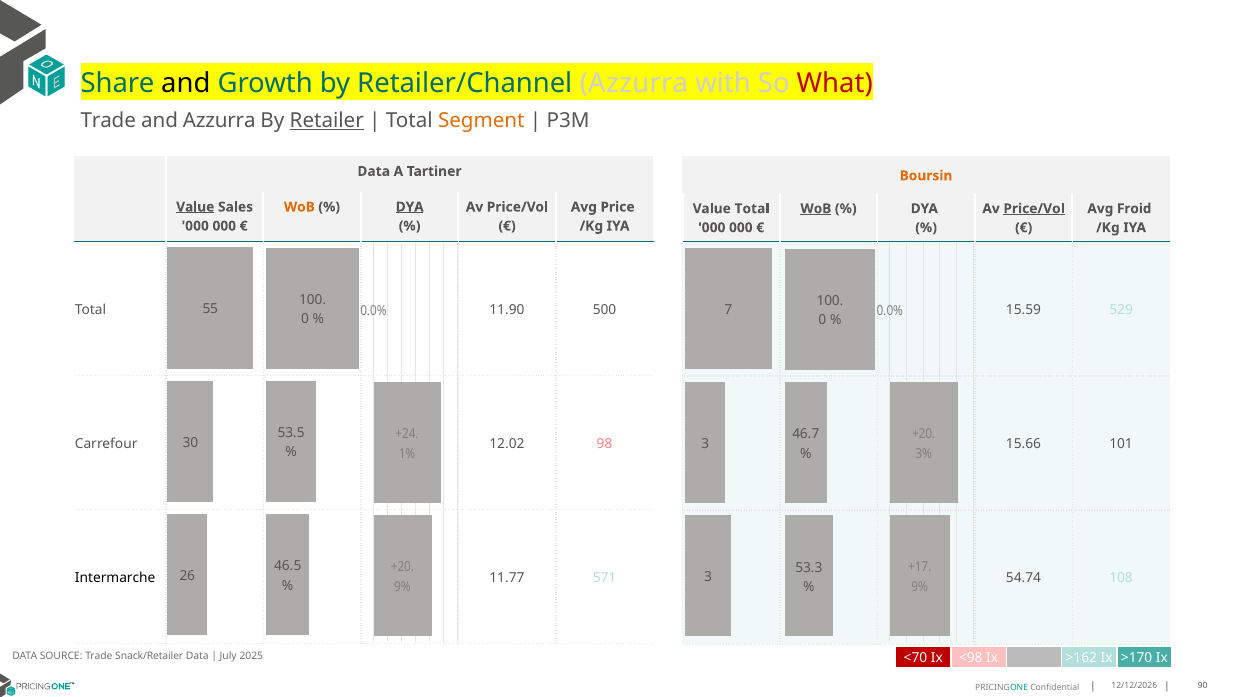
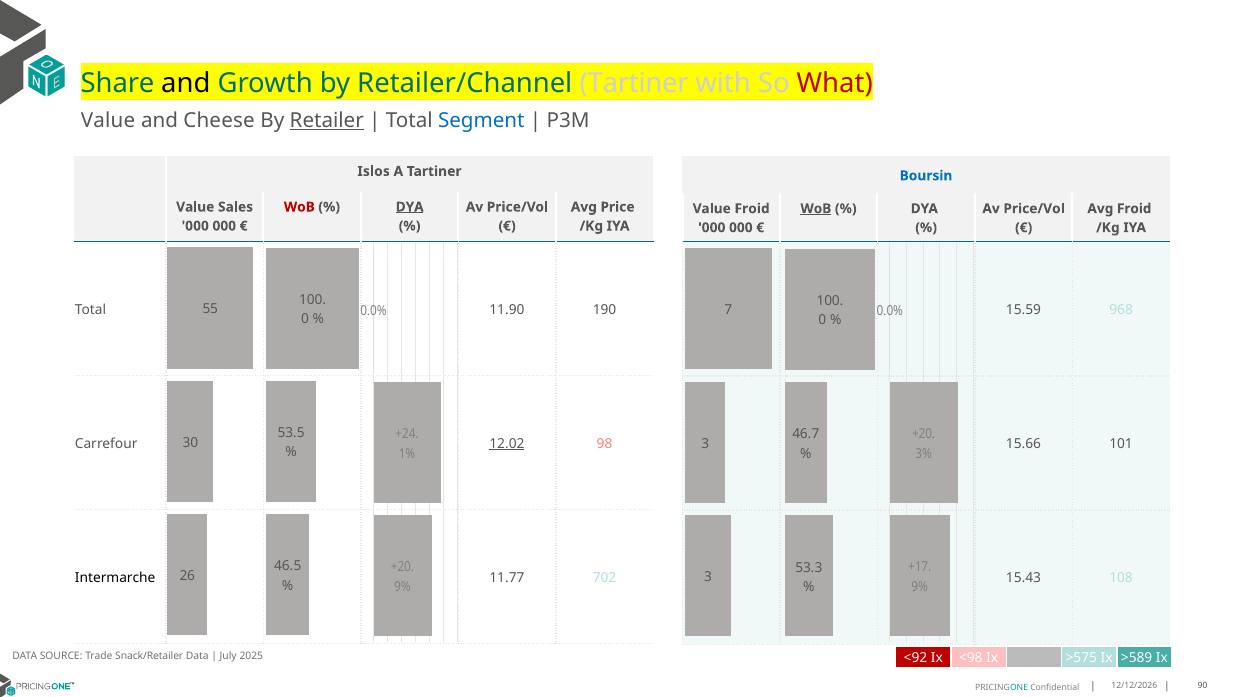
Retailer/Channel Azzurra: Azzurra -> Tartiner (634, 83)
Trade: Trade -> Value (108, 121)
and Azzurra: Azzurra -> Cheese (219, 121)
Segment colour: orange -> blue (481, 121)
Data: Data -> Islos (374, 171)
Boursin colour: orange -> blue (926, 176)
Value underline: present -> none (195, 207)
WoB colour: orange -> red (299, 207)
Value Total: Total -> Froid (752, 208)
Price/Vol underline: present -> none (1034, 208)
500: 500 -> 190 (605, 309)
529: 529 -> 968 (1121, 310)
12.02 underline: none -> present (507, 443)
571: 571 -> 702 (605, 577)
54.74: 54.74 -> 15.43 (1023, 578)
<70: <70 -> <92 (916, 658)
>162: >162 -> >575 (1081, 658)
>170: >170 -> >589 (1137, 658)
